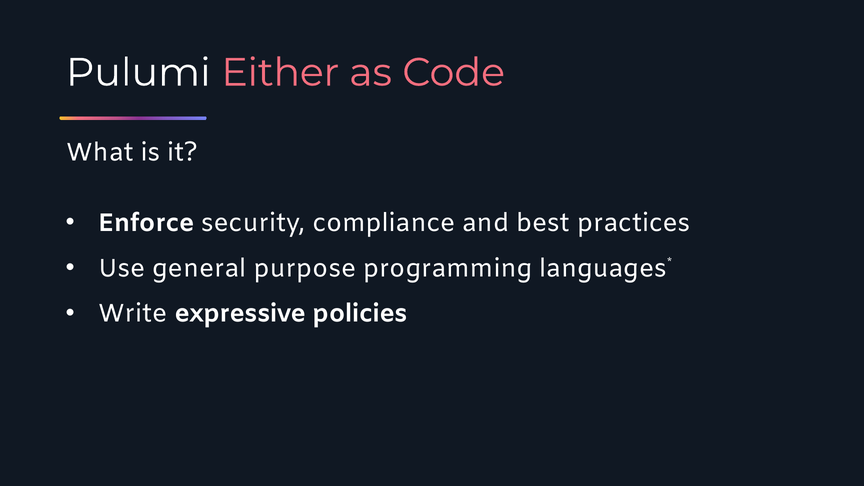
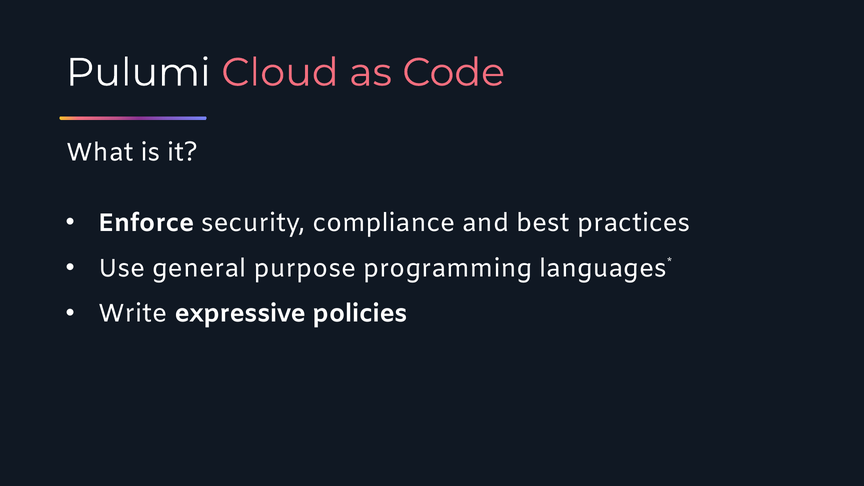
Either: Either -> Cloud (280, 73)
